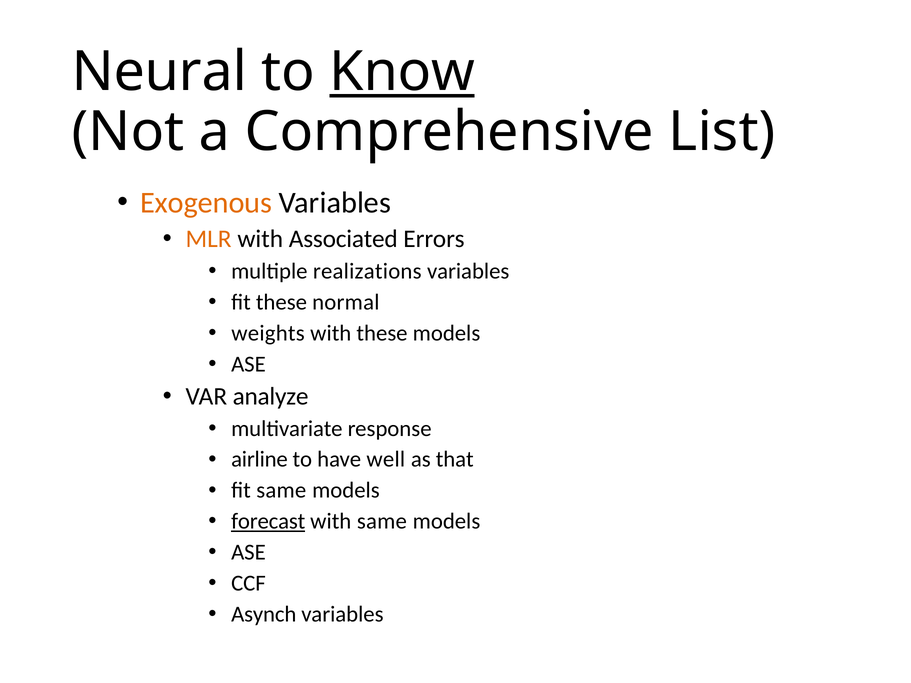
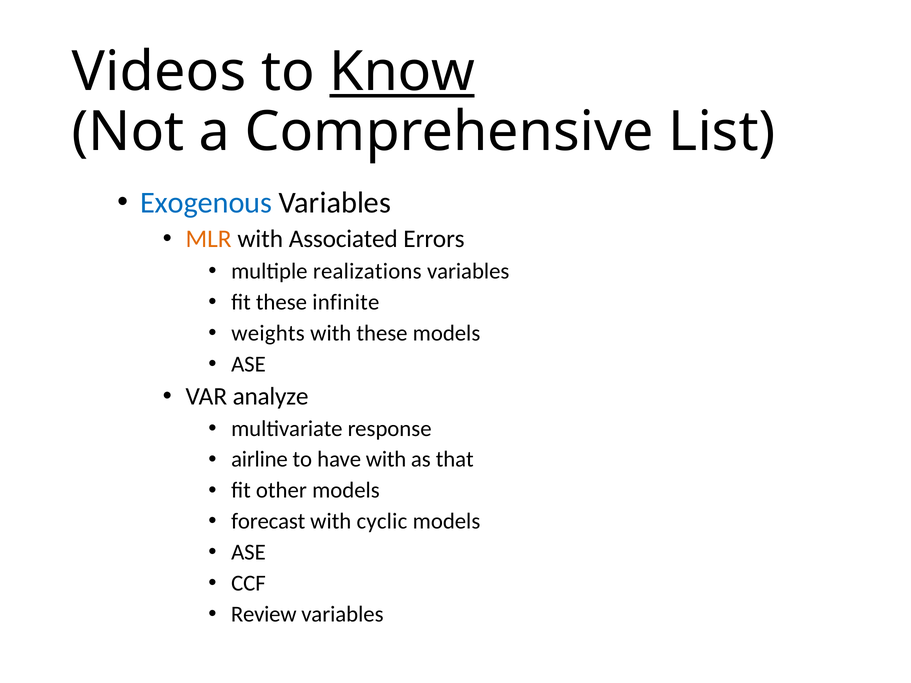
Neural: Neural -> Videos (159, 72)
Exogenous colour: orange -> blue (206, 203)
normal: normal -> infinite (346, 302)
have well: well -> with (386, 460)
fit same: same -> other (281, 491)
forecast underline: present -> none (268, 521)
with same: same -> cyclic (382, 521)
Asynch: Asynch -> Review (264, 614)
